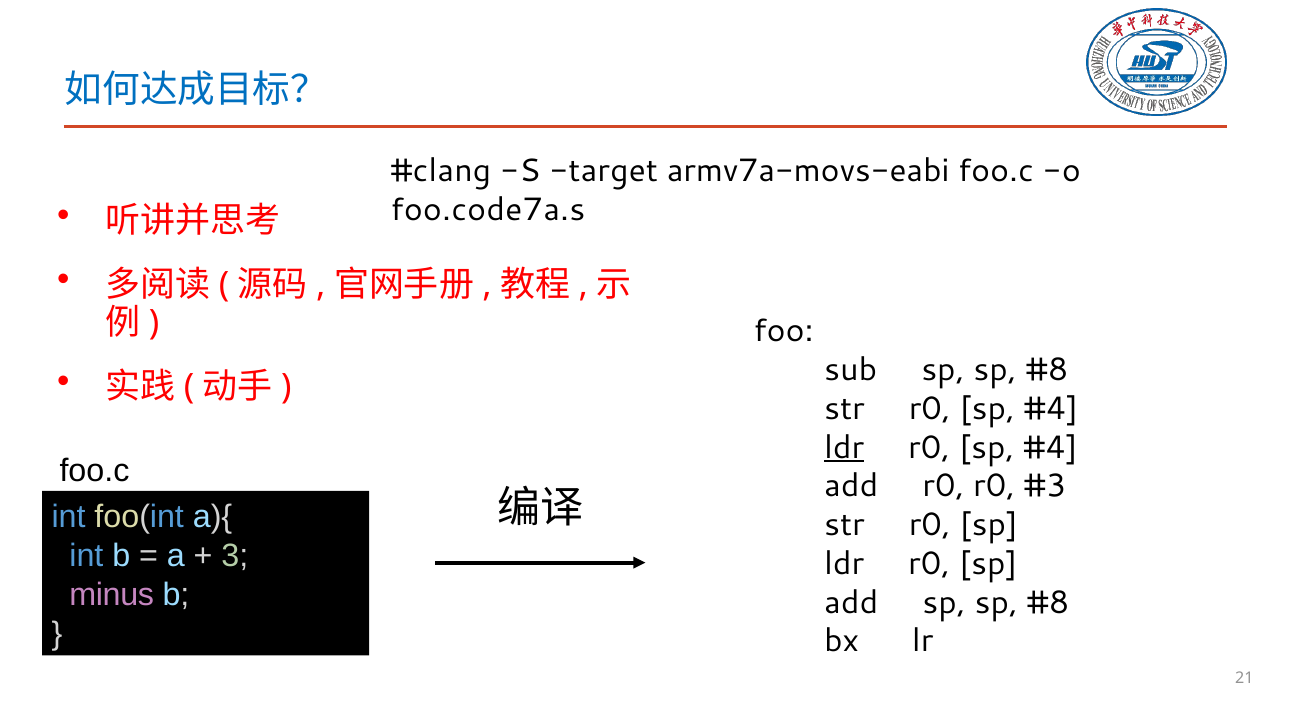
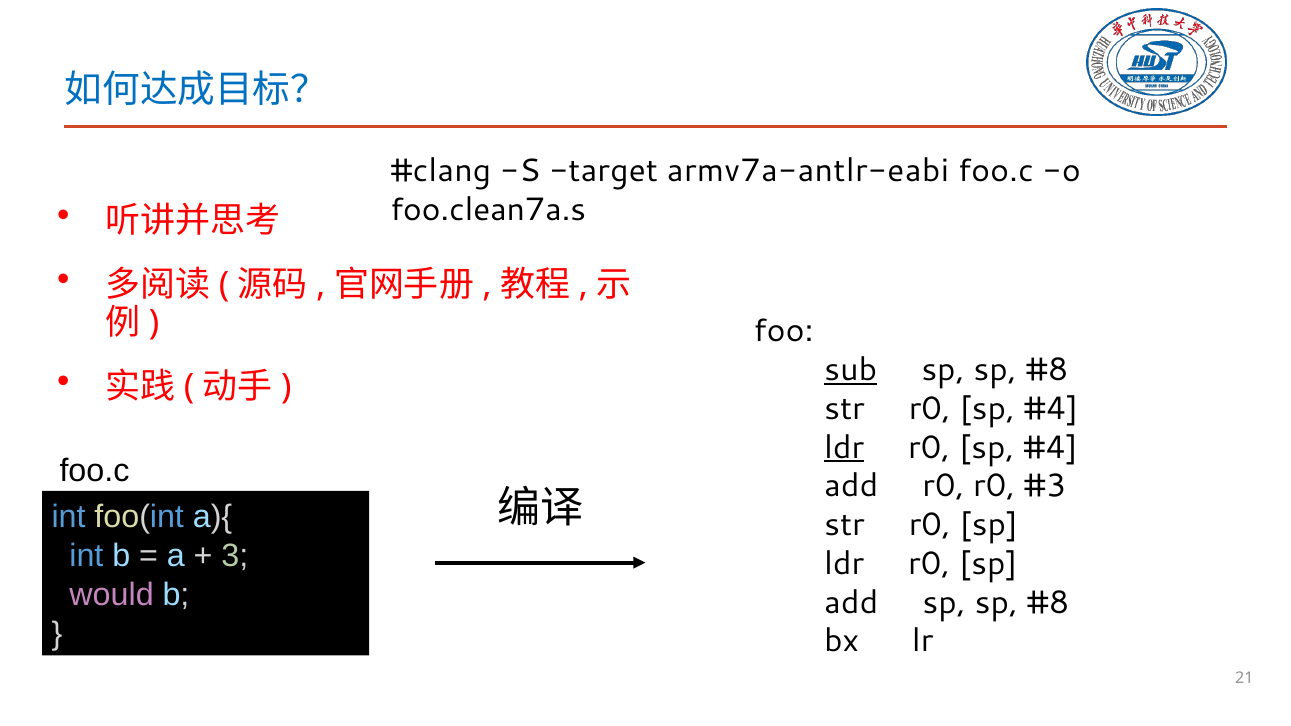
armv7a-movs-eabi: armv7a-movs-eabi -> armv7a-antlr-eabi (808, 171)
foo.code7a.s: foo.code7a.s -> foo.clean7a.s (488, 210)
sub underline: none -> present (851, 370)
minus: minus -> would (112, 595)
